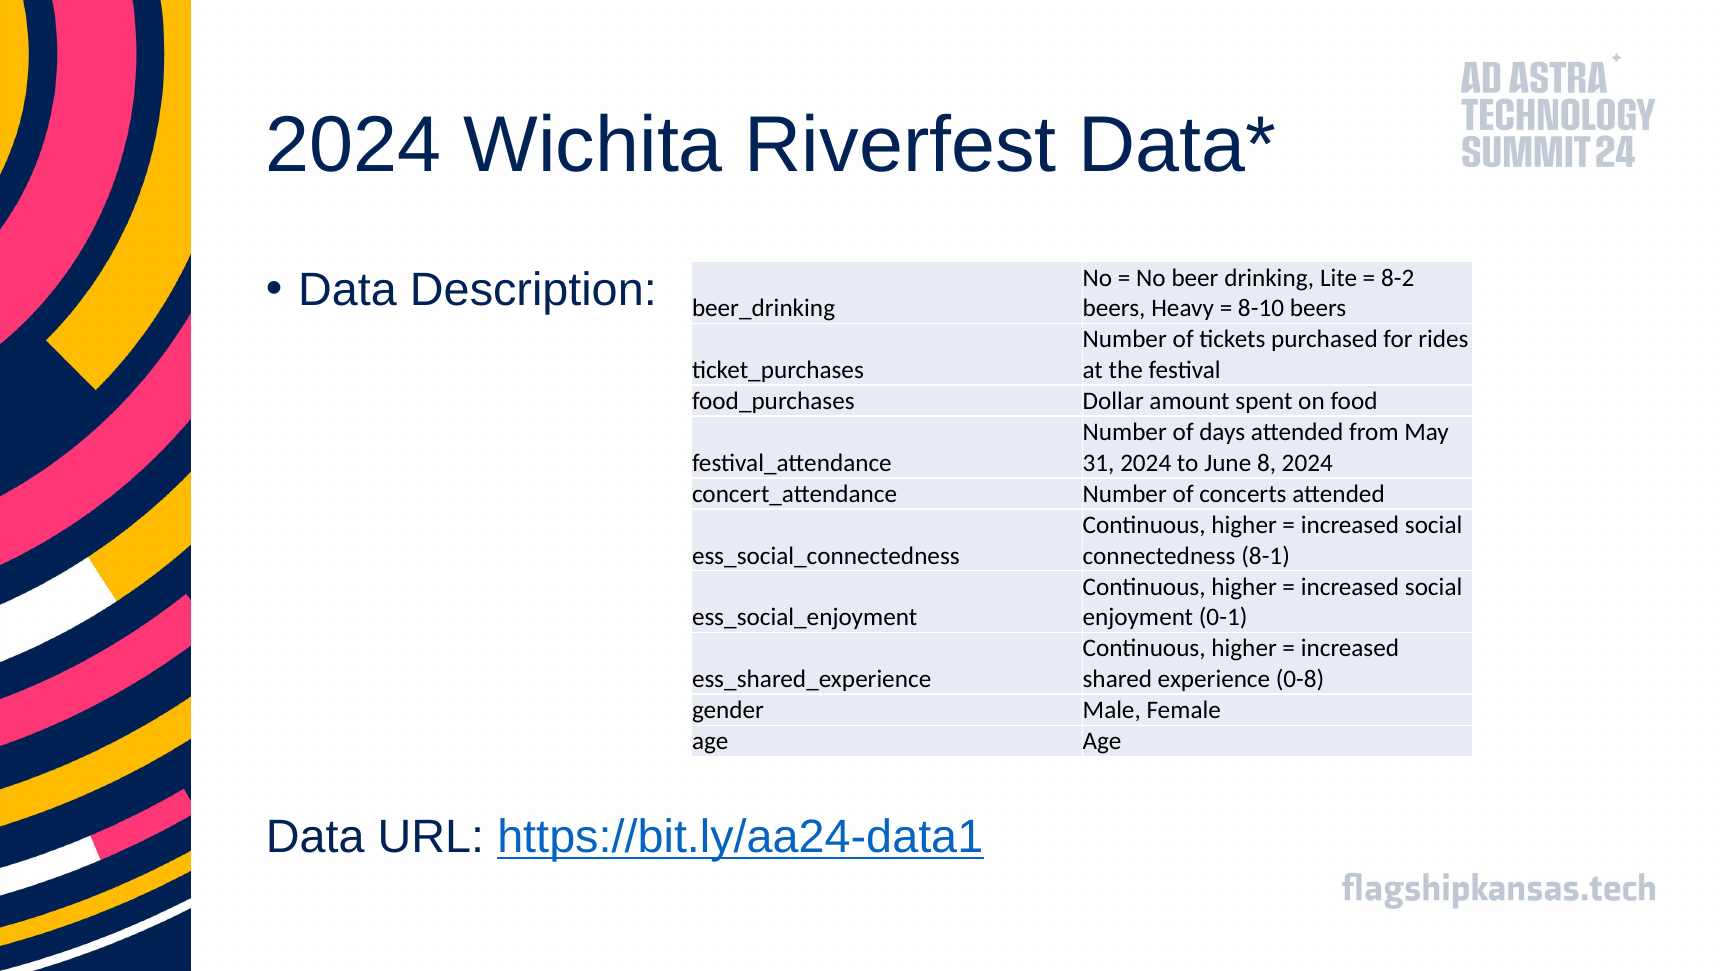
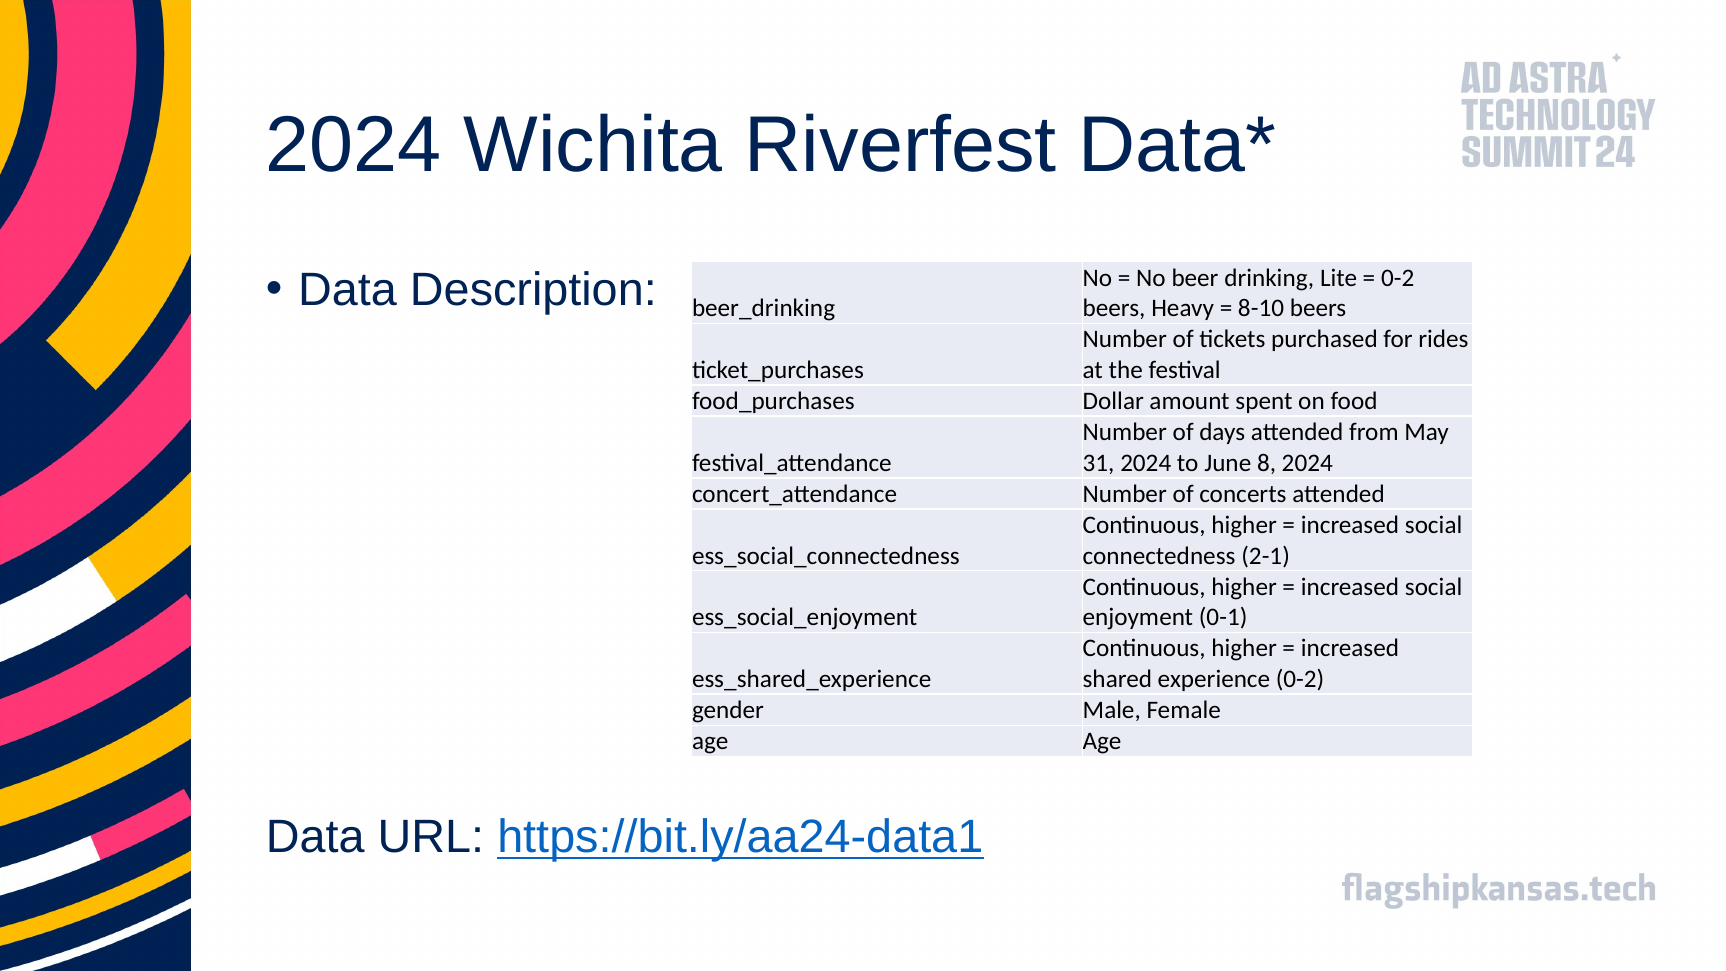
8-2: 8-2 -> 0-2 (1398, 278)
8-1: 8-1 -> 2-1 (1266, 556)
experience 0-8: 0-8 -> 0-2 (1300, 679)
